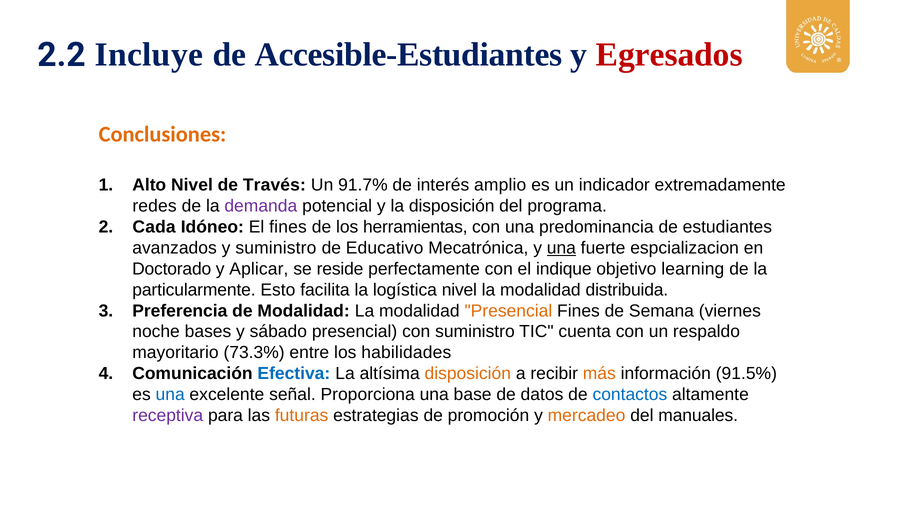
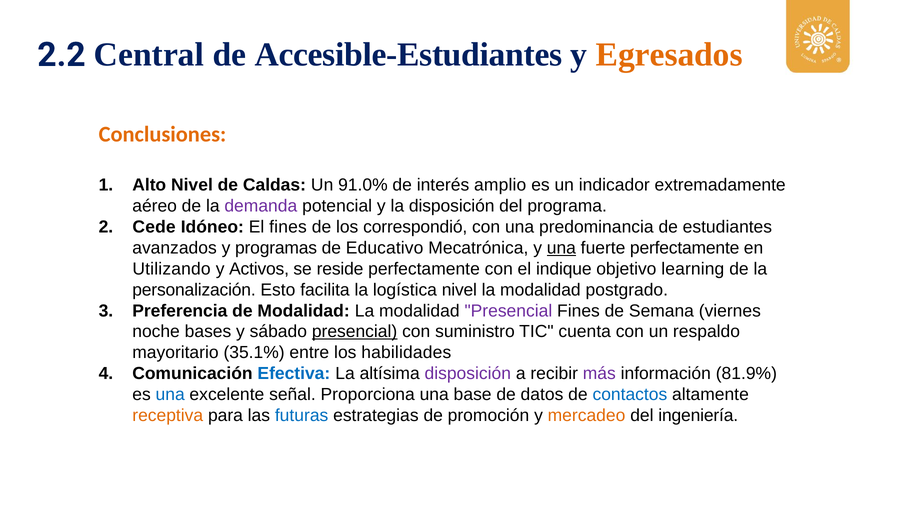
Incluye: Incluye -> Central (149, 55)
Egresados colour: red -> orange (669, 55)
Través: Través -> Caldas (274, 185)
91.7%: 91.7% -> 91.0% (363, 185)
redes: redes -> aéreo (155, 206)
Cada: Cada -> Cede (154, 227)
herramientas: herramientas -> correspondió (415, 227)
y suministro: suministro -> programas (276, 248)
fuerte espcializacion: espcializacion -> perfectamente (685, 248)
Doctorado: Doctorado -> Utilizando (172, 269)
Aplicar: Aplicar -> Activos (259, 269)
particularmente: particularmente -> personalización (194, 290)
distribuida: distribuida -> postgrado (627, 290)
Presencial colour: orange -> purple (508, 310)
presencial underline: none -> present (355, 331)
73.3%: 73.3% -> 35.1% (254, 352)
disposición colour: orange -> purple (468, 373)
más colour: orange -> purple (599, 373)
91.5%: 91.5% -> 81.9% (746, 373)
receptiva colour: purple -> orange (168, 415)
futuras colour: orange -> blue (302, 415)
manuales: manuales -> ingeniería (698, 415)
